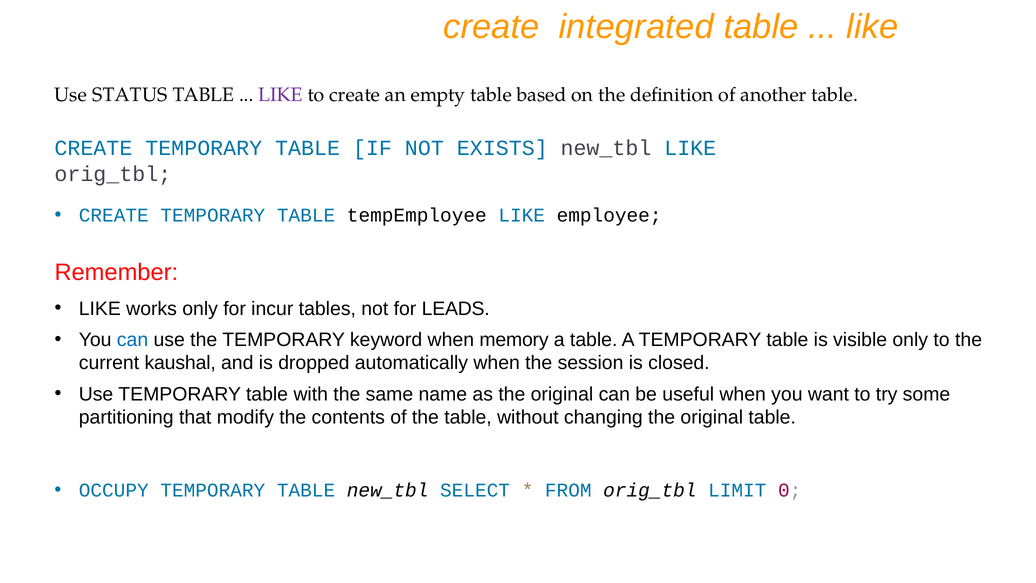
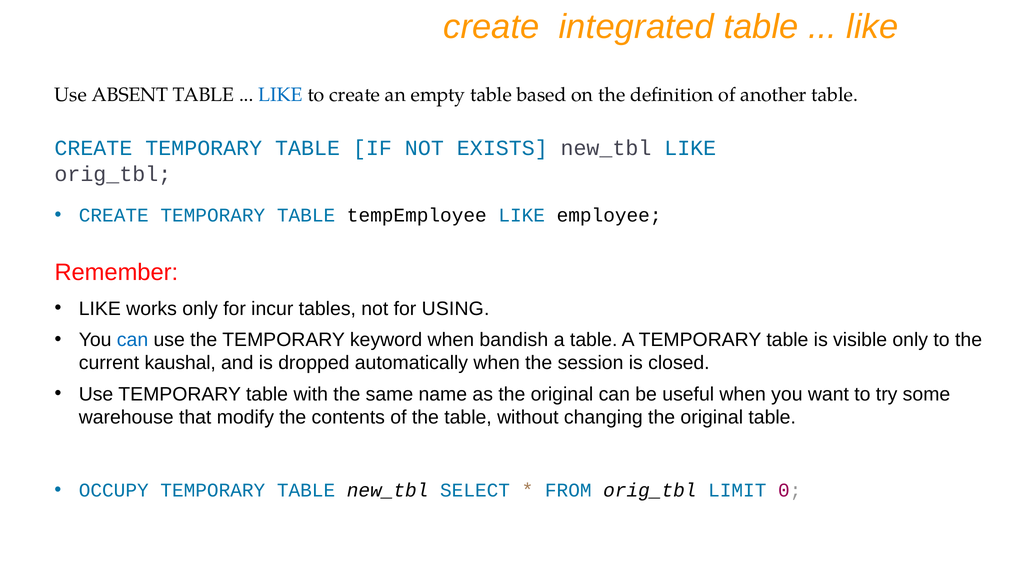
STATUS: STATUS -> ABSENT (130, 95)
LIKE colour: purple -> blue (281, 95)
LEADS: LEADS -> USING (456, 308)
memory: memory -> bandish (514, 340)
partitioning: partitioning -> warehouse (126, 417)
